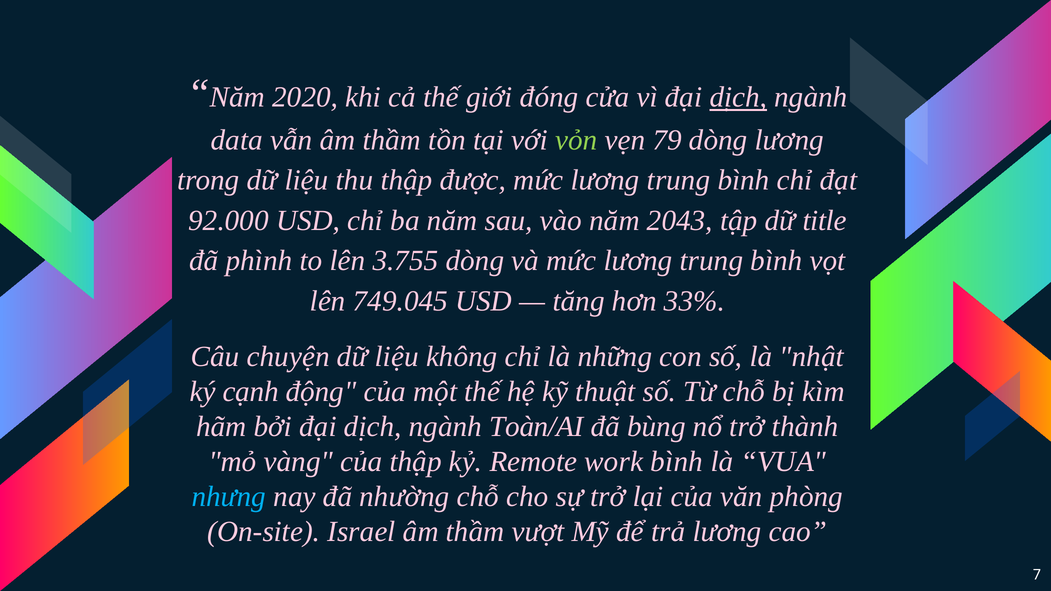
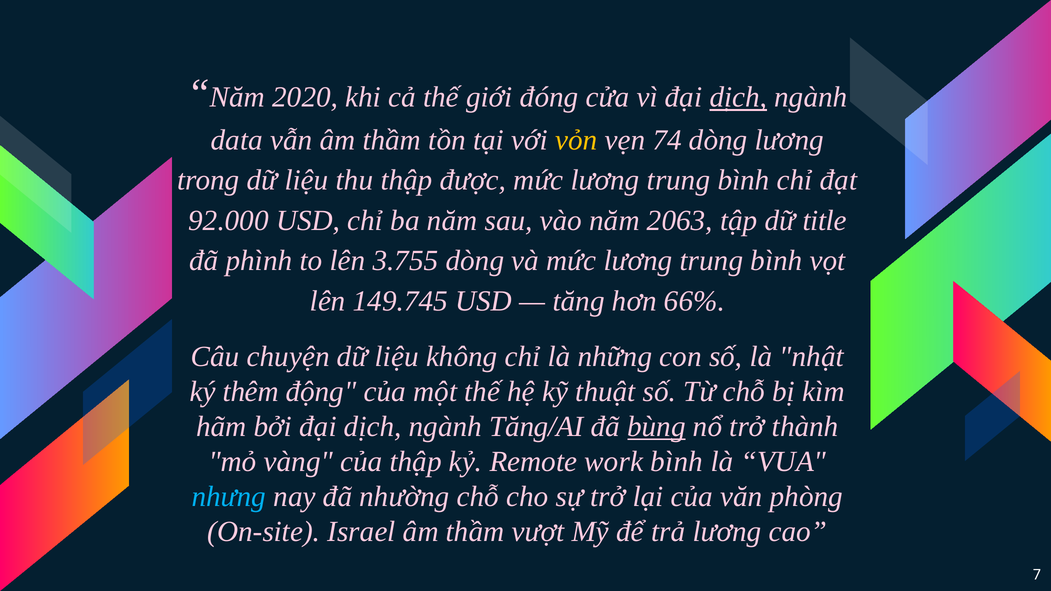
vỏn colour: light green -> yellow (576, 140)
79: 79 -> 74 (667, 140)
2043: 2043 -> 2063 (680, 221)
749.045: 749.045 -> 149.745 (400, 301)
33%: 33% -> 66% (694, 301)
cạnh: cạnh -> thêm (251, 392)
Toàn/AI: Toàn/AI -> Tăng/AI (536, 427)
bùng underline: none -> present (656, 427)
